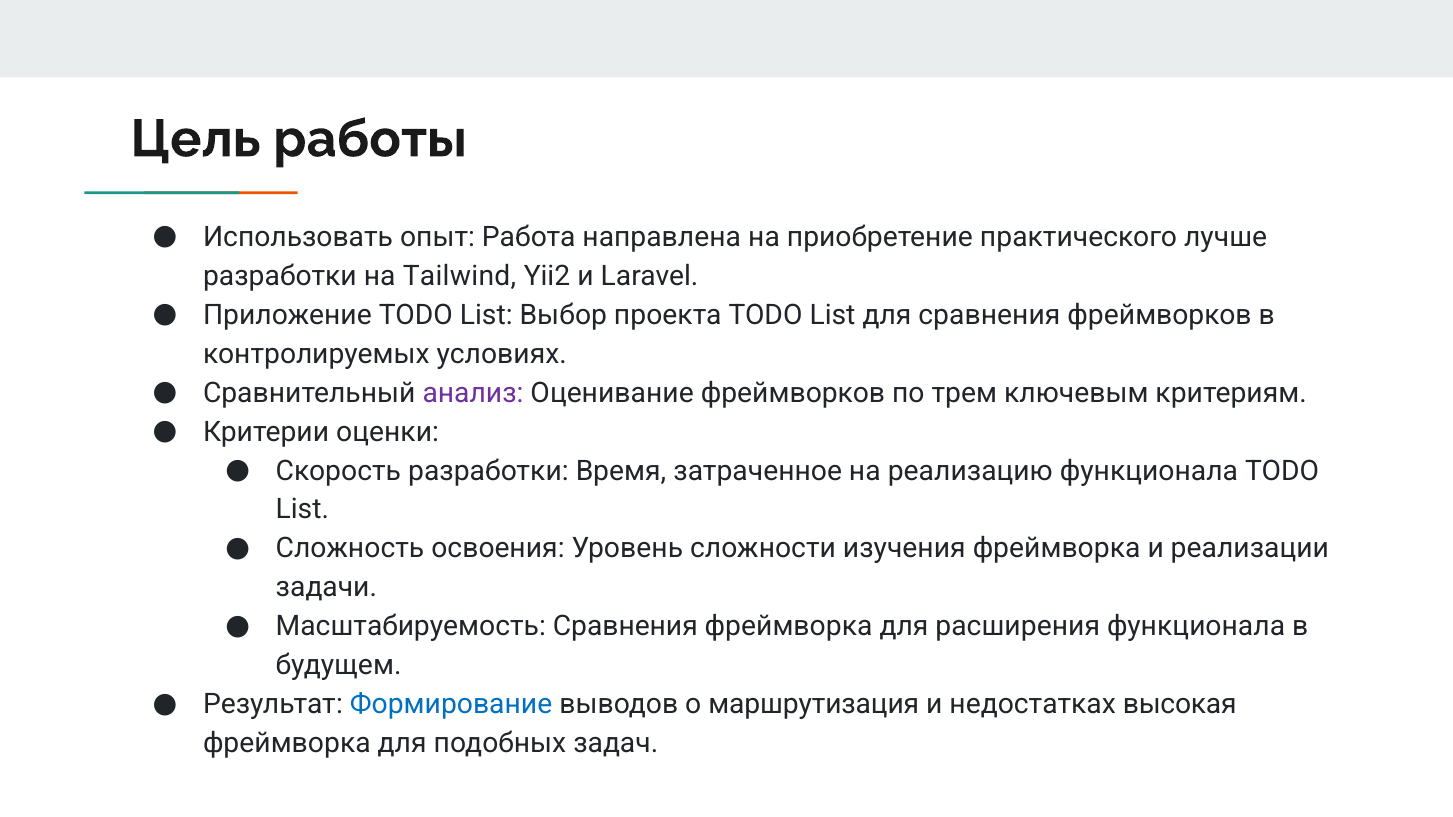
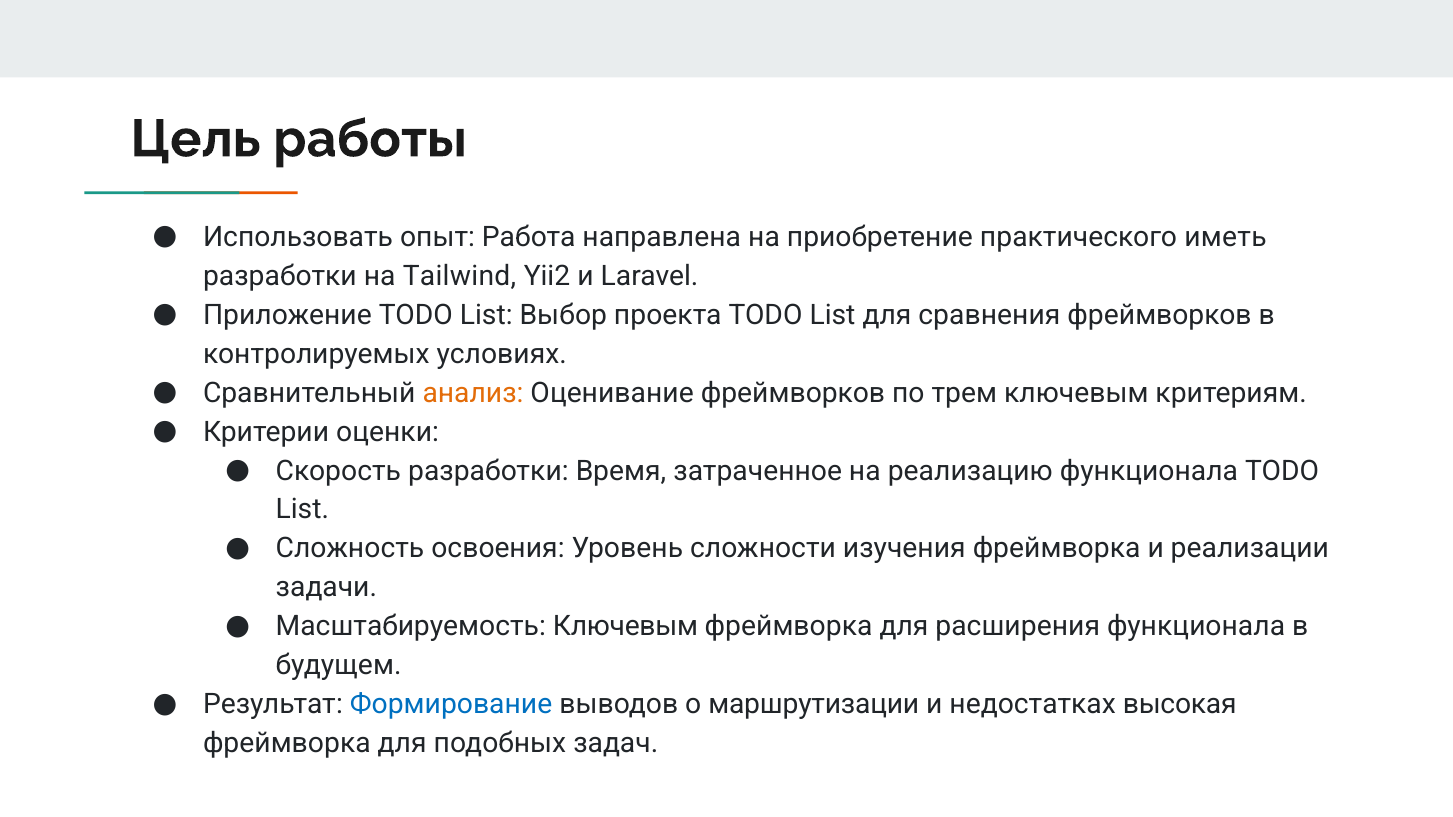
лучше: лучше -> иметь (1226, 237)
анализ colour: purple -> orange (473, 393)
Масштабируемость Сравнения: Сравнения -> Ключевым (625, 627)
маршрутизация: маршрутизация -> маршрутизации (814, 705)
